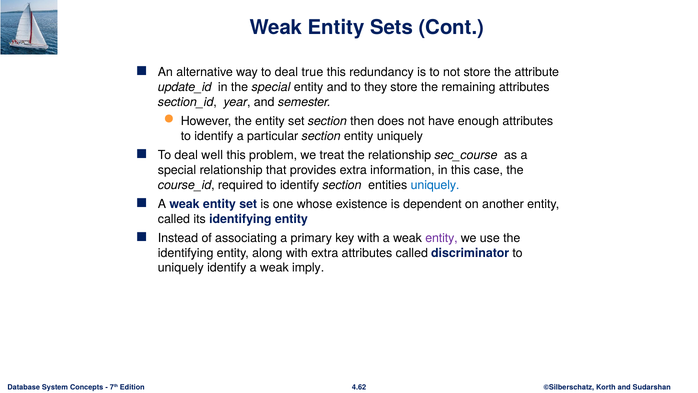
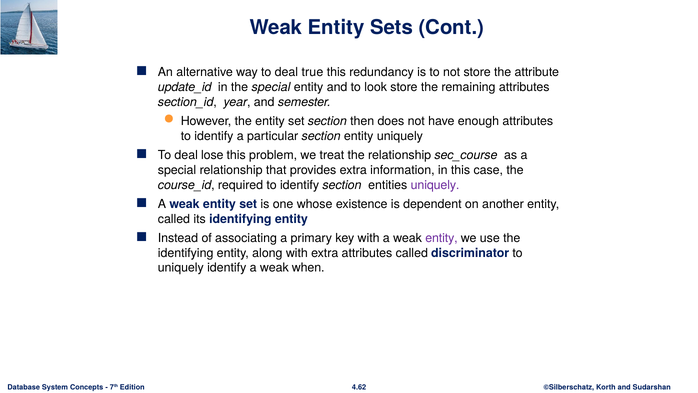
they: they -> look (376, 87)
well: well -> lose (212, 155)
uniquely colour: blue -> purple (435, 185)
imply: imply -> when (308, 268)
